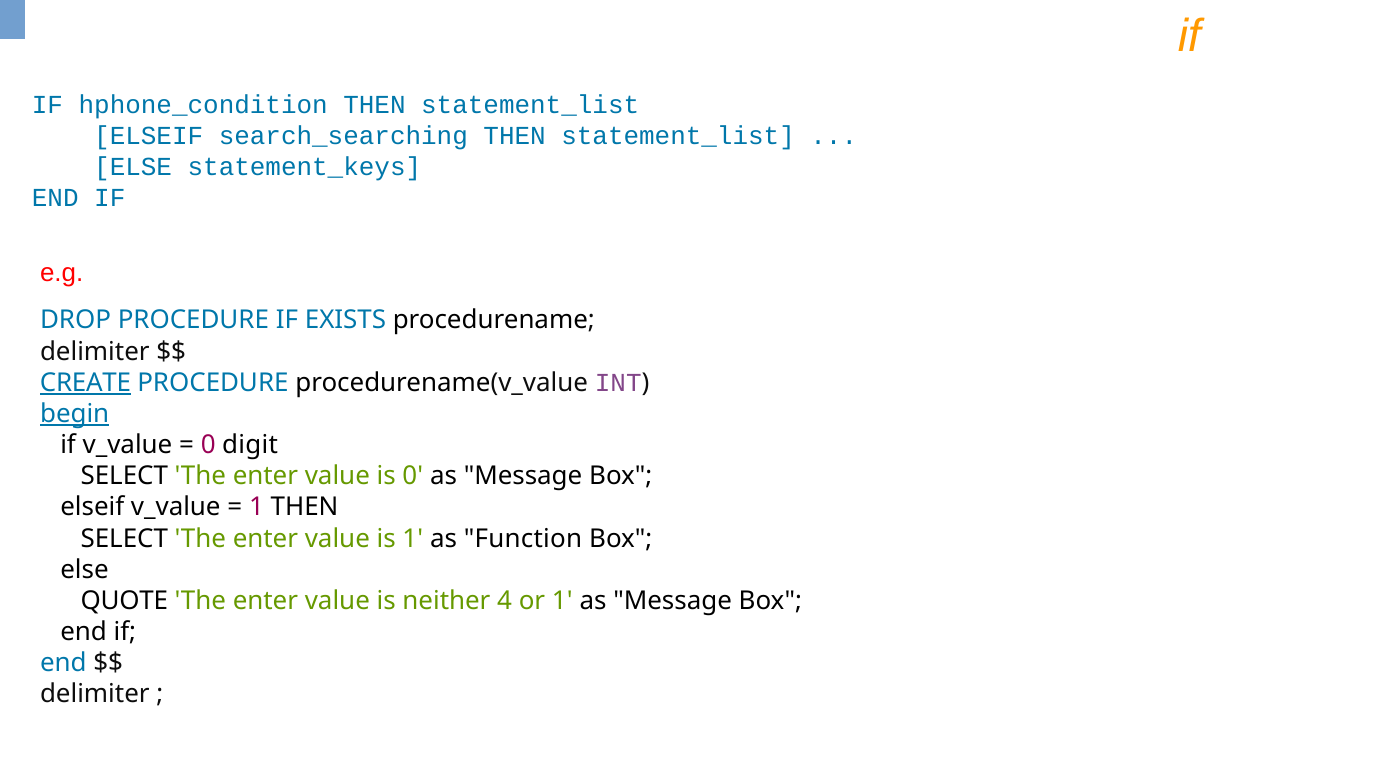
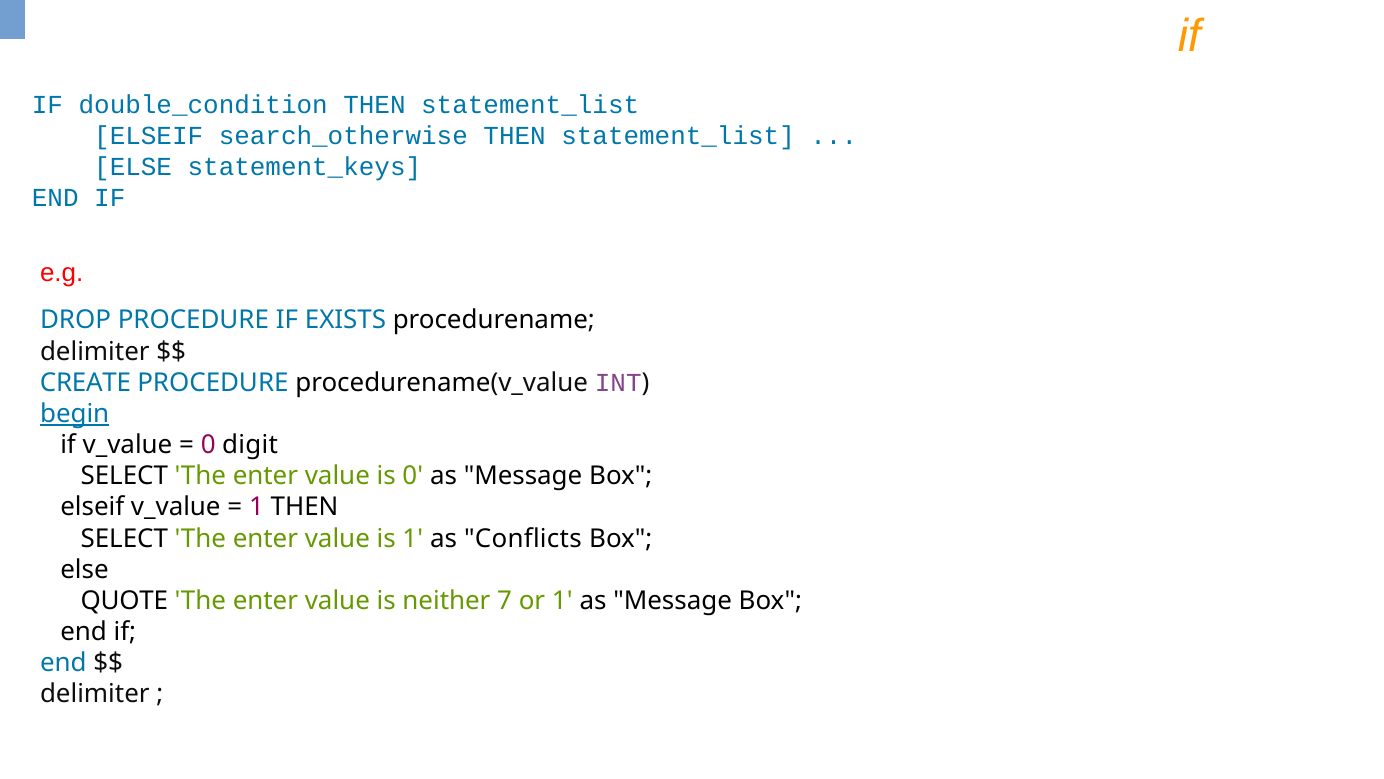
hphone_condition: hphone_condition -> double_condition (203, 105)
search_searching: search_searching -> search_otherwise (343, 136)
CREATE underline: present -> none (85, 382)
Function: Function -> Conflicts (523, 538)
4: 4 -> 7 (505, 600)
